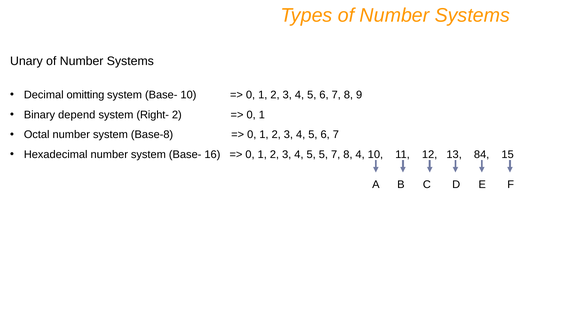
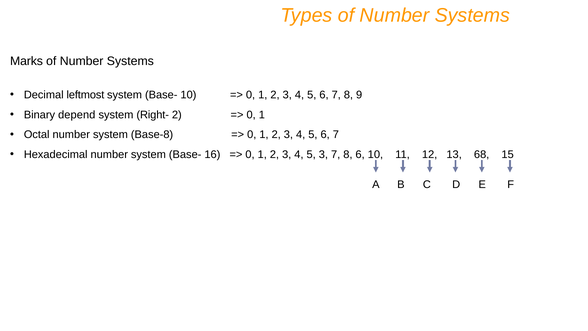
Unary: Unary -> Marks (26, 61)
omitting: omitting -> leftmost (85, 95)
5 5: 5 -> 3 (323, 154)
8 4: 4 -> 6 (360, 154)
84: 84 -> 68 (482, 154)
